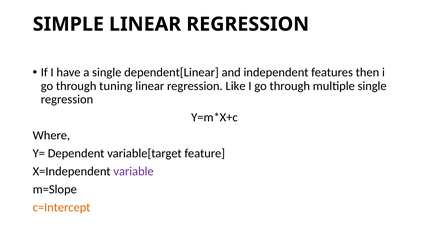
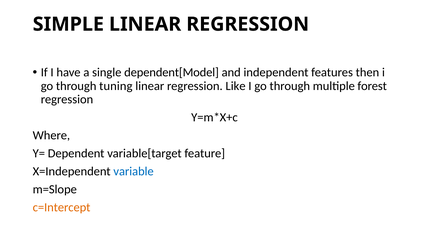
dependent[Linear: dependent[Linear -> dependent[Model (172, 73)
multiple single: single -> forest (372, 86)
variable colour: purple -> blue (134, 172)
